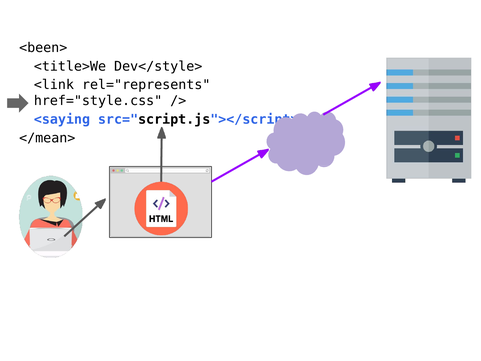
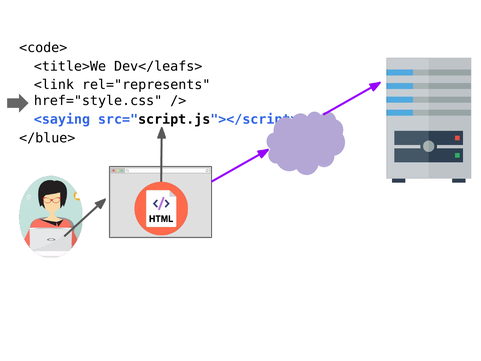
<been>: <been> -> <code> (43, 48)
Dev</style>: Dev</style> -> Dev</leafs> (158, 66)
</mean>: </mean> -> </blue> (47, 138)
